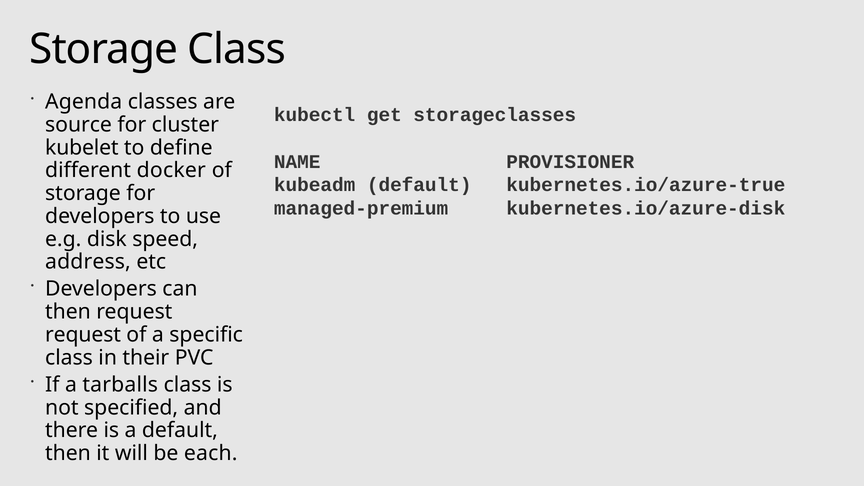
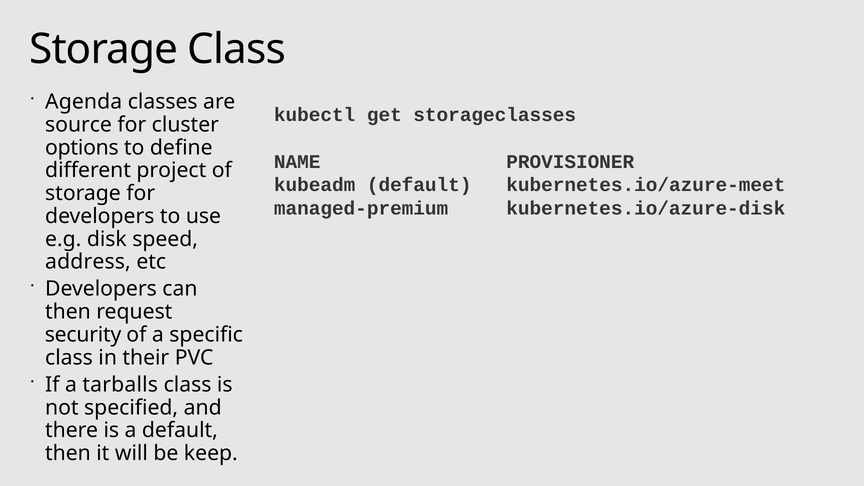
kubelet: kubelet -> options (82, 148)
docker: docker -> project (171, 170)
kubernetes.io/azure-true: kubernetes.io/azure-true -> kubernetes.io/azure-meet (646, 185)
request: request -> security (83, 335)
each: each -> keep (211, 453)
